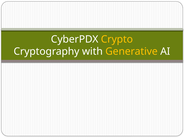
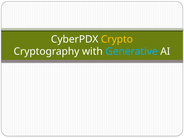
Generative colour: yellow -> light blue (132, 51)
